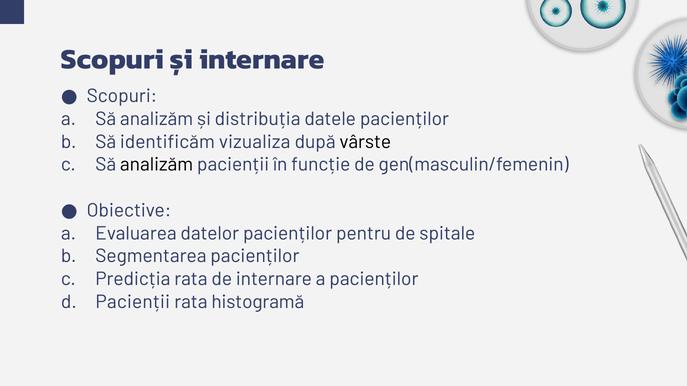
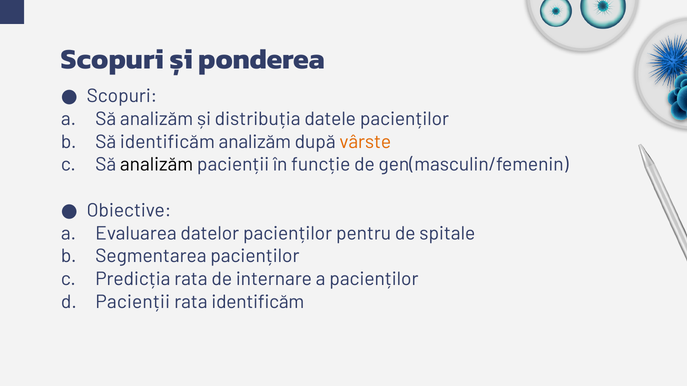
și internare: internare -> ponderea (262, 59)
identificăm vizualiza: vizualiza -> analizăm (255, 142)
vârste colour: black -> orange (365, 142)
rata histogramă: histogramă -> identificăm (258, 302)
